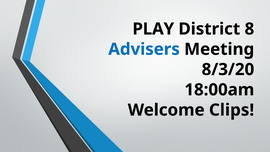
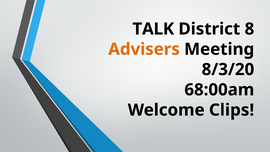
PLAY: PLAY -> TALK (153, 29)
Advisers colour: blue -> orange (144, 49)
18:00am: 18:00am -> 68:00am (219, 90)
